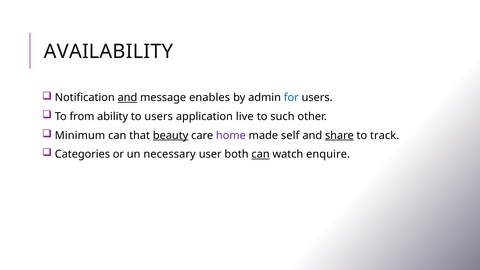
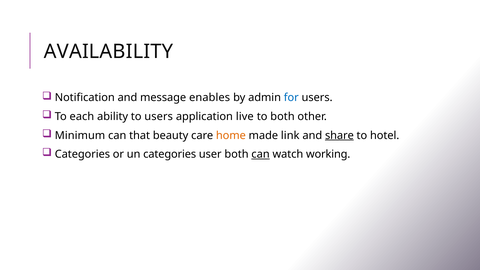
and underline: present -> none (127, 98)
from: from -> each (82, 117)
to such: such -> both (282, 117)
beauty underline: present -> none (171, 135)
home colour: purple -> orange (231, 135)
self: self -> link (290, 135)
track: track -> hotel (385, 135)
un necessary: necessary -> categories (170, 154)
enquire: enquire -> working (328, 154)
